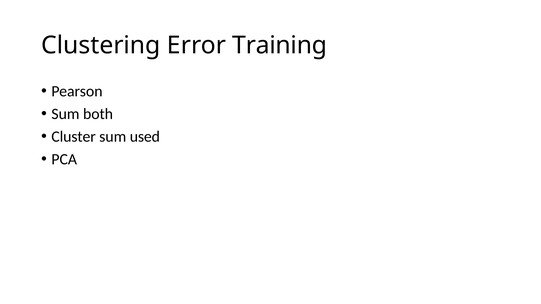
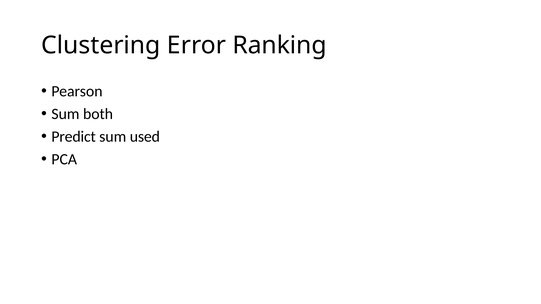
Training: Training -> Ranking (280, 45)
Cluster: Cluster -> Predict (74, 137)
